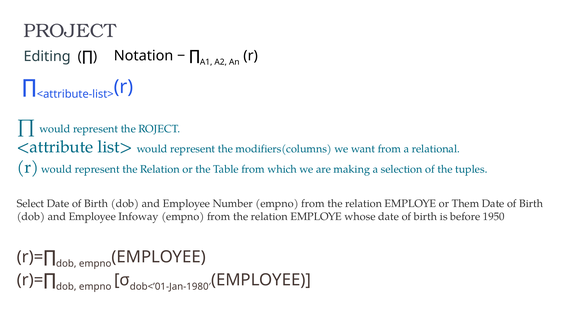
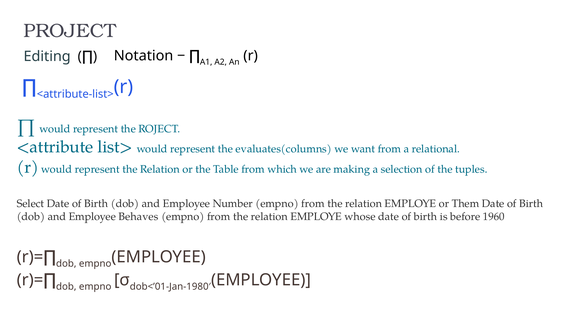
modifiers(columns: modifiers(columns -> evaluates(columns (284, 149)
Infoway: Infoway -> Behaves (139, 217)
1950: 1950 -> 1960 (494, 217)
